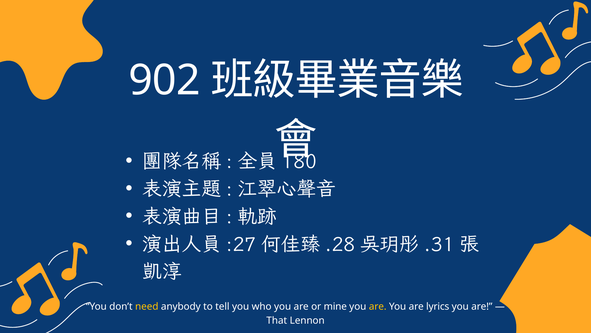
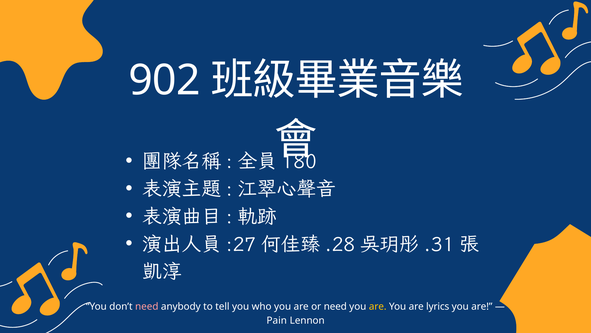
need colour: yellow -> pink (147, 306)
or mine: mine -> need (335, 306)
That: That -> Pain (277, 320)
